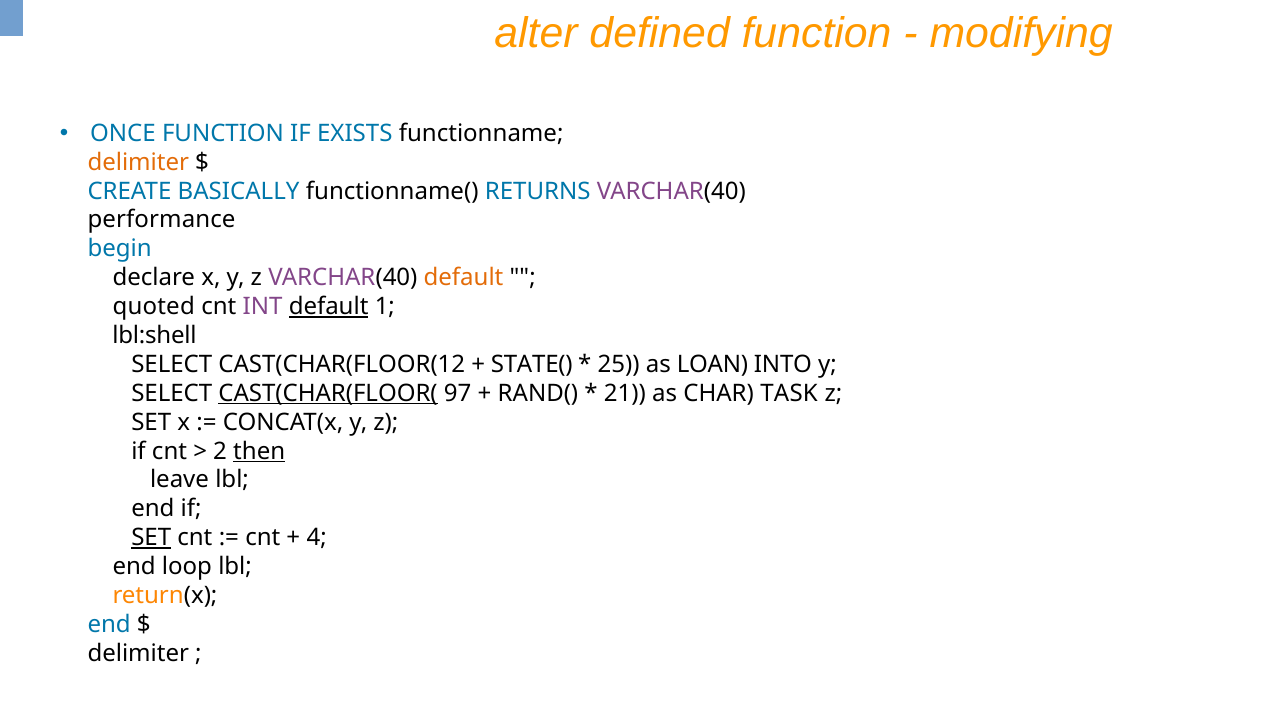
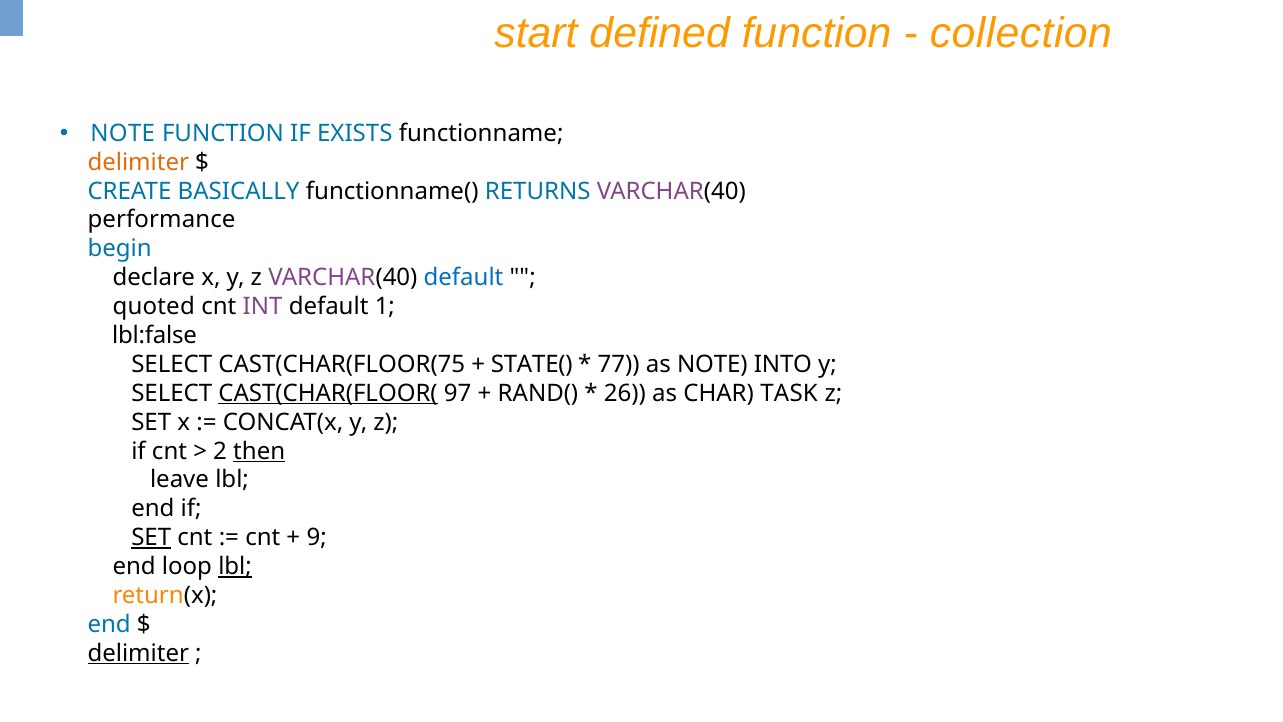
alter: alter -> start (536, 33)
modifying: modifying -> collection (1021, 33)
ONCE: ONCE -> NOTE (123, 133)
default colour: orange -> blue (464, 278)
default underline: present -> none (329, 307)
lbl:shell: lbl:shell -> lbl:false (154, 335)
CAST(CHAR(FLOOR(12: CAST(CHAR(FLOOR(12 -> CAST(CHAR(FLOOR(75 (342, 364)
25: 25 -> 77 (619, 364)
as LOAN: LOAN -> NOTE (712, 364)
21: 21 -> 26 (625, 393)
4: 4 -> 9 (317, 537)
lbl underline: none -> present (235, 566)
delimiter underline: none -> present (138, 653)
